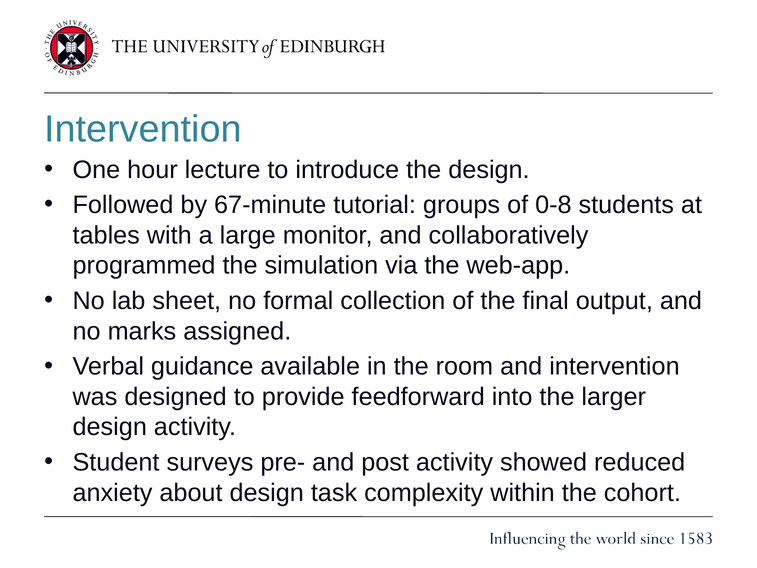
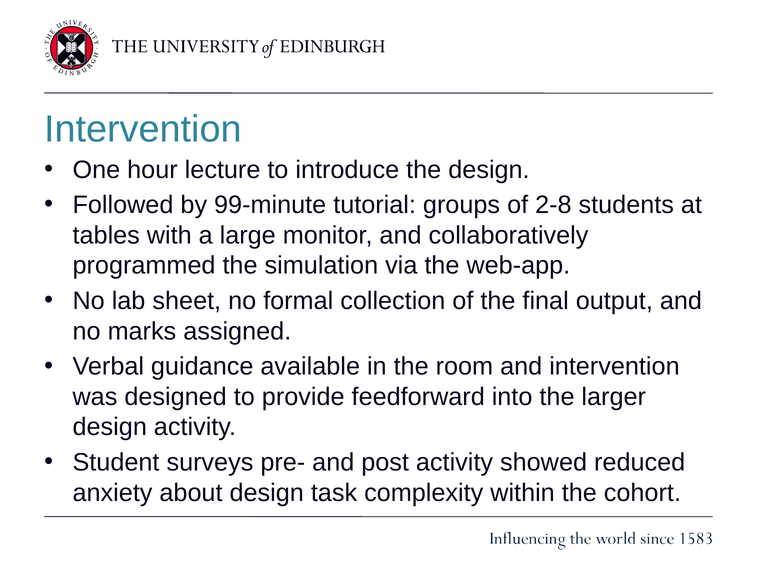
67-minute: 67-minute -> 99-minute (270, 205)
0-8: 0-8 -> 2-8 (553, 205)
